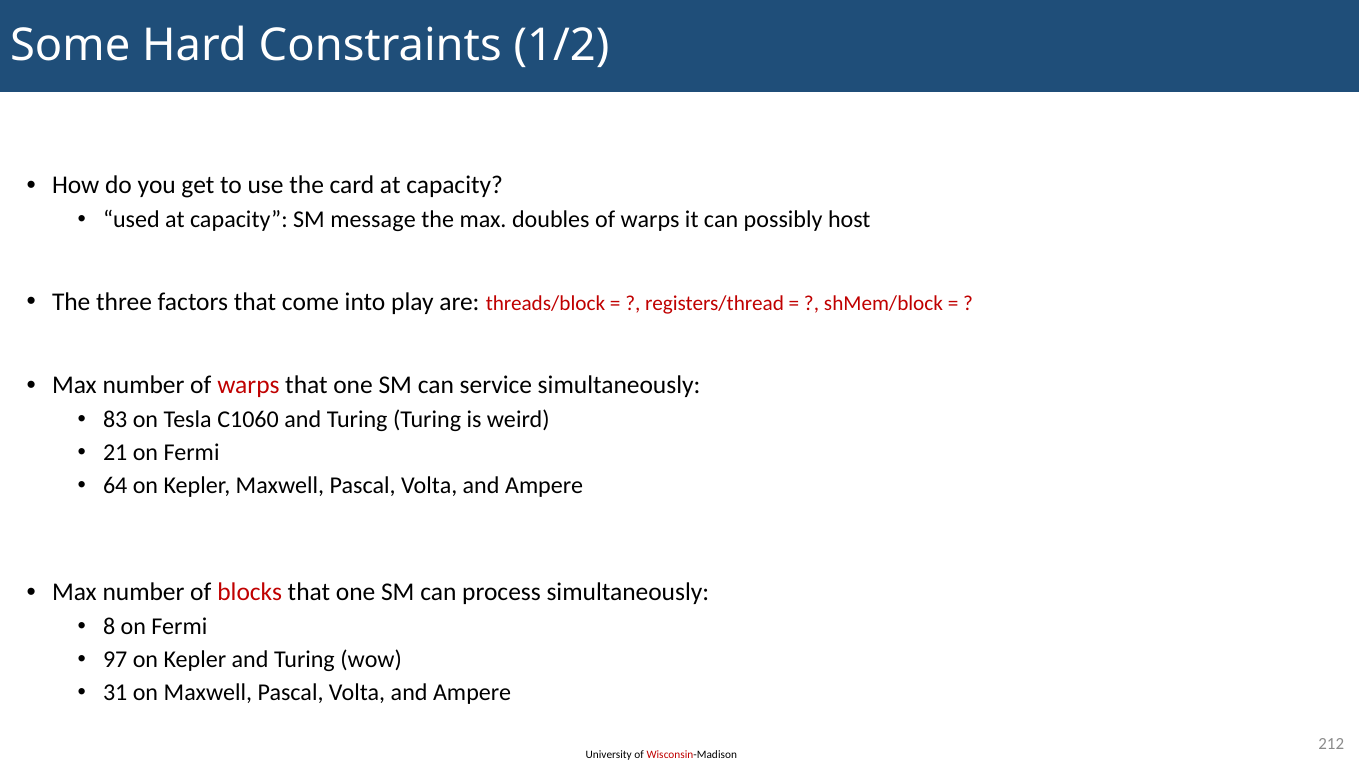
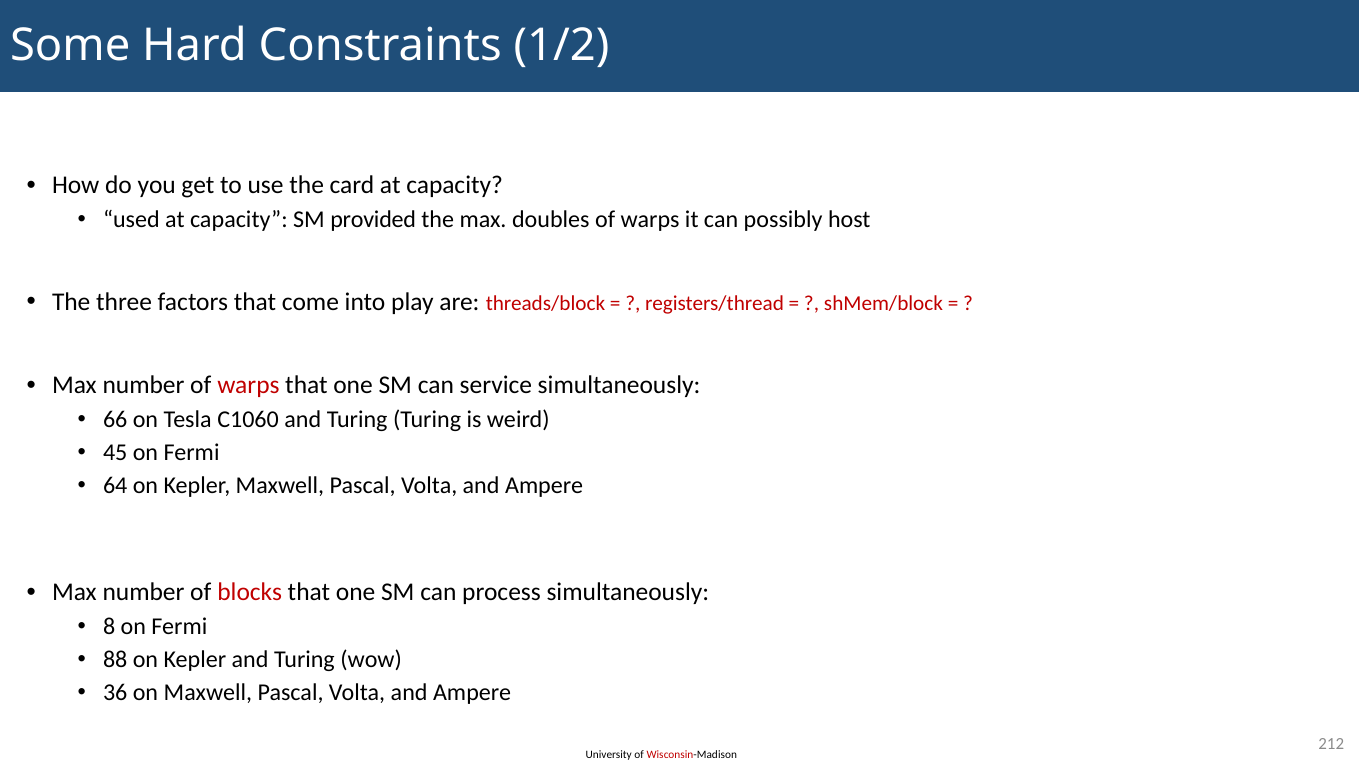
message: message -> provided (373, 219)
83: 83 -> 66 (115, 419)
21: 21 -> 45 (115, 452)
97: 97 -> 88 (115, 659)
31: 31 -> 36 (115, 692)
